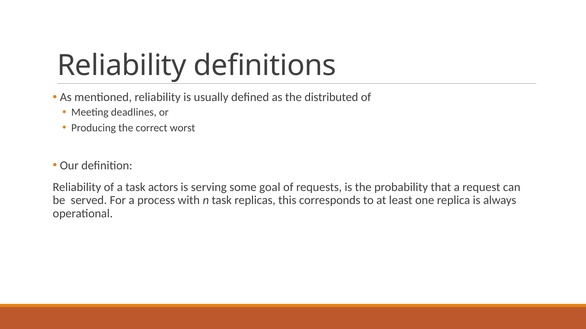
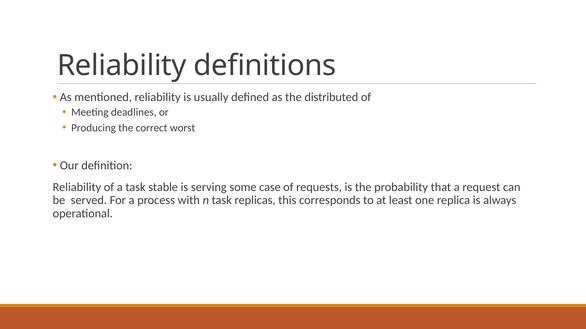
actors: actors -> stable (163, 187)
goal: goal -> case (270, 187)
